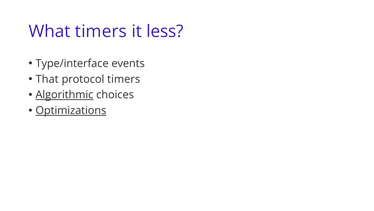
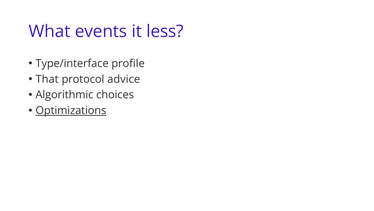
What timers: timers -> events (101, 31)
events: events -> profile (128, 63)
protocol timers: timers -> advice (124, 79)
Algorithmic underline: present -> none (64, 95)
